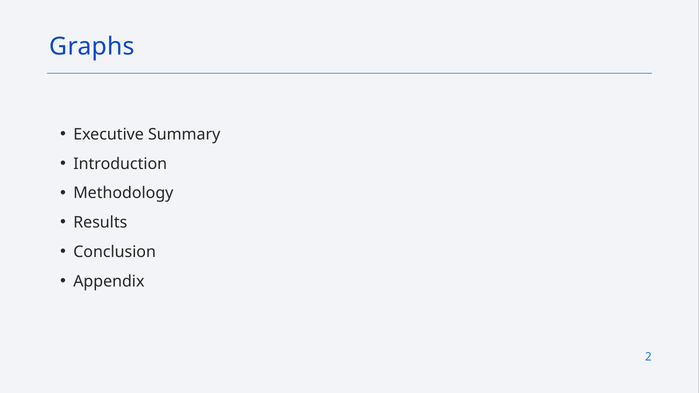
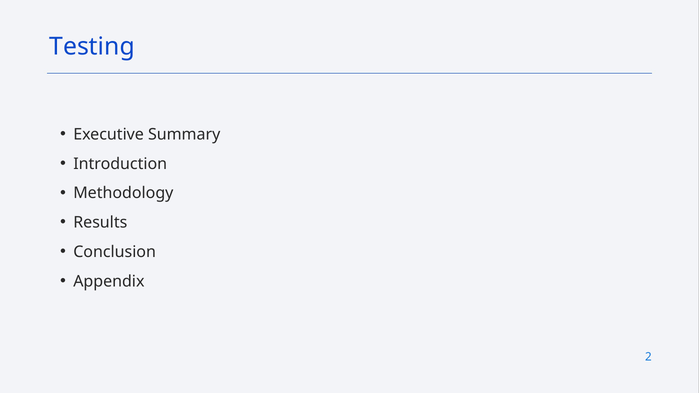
Graphs: Graphs -> Testing (92, 47)
